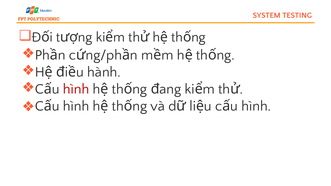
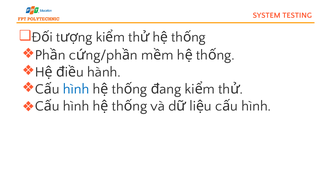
hình colour: red -> blue (76, 89)
